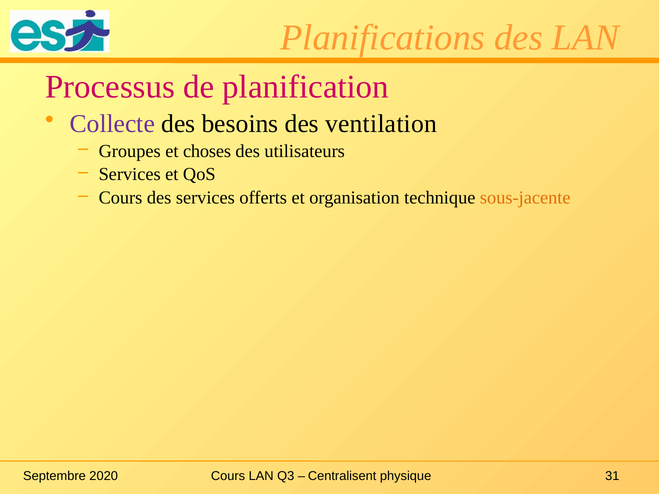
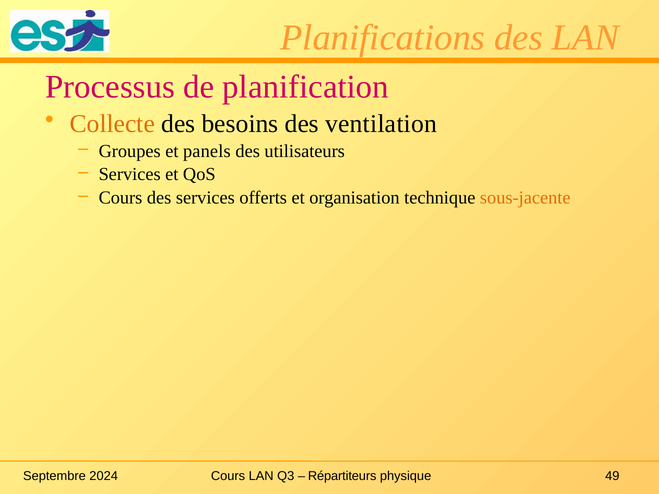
Collecte colour: purple -> orange (112, 124)
choses: choses -> panels (207, 151)
2020: 2020 -> 2024 (104, 476)
Centralisent: Centralisent -> Répartiteurs (342, 476)
31: 31 -> 49 (612, 476)
